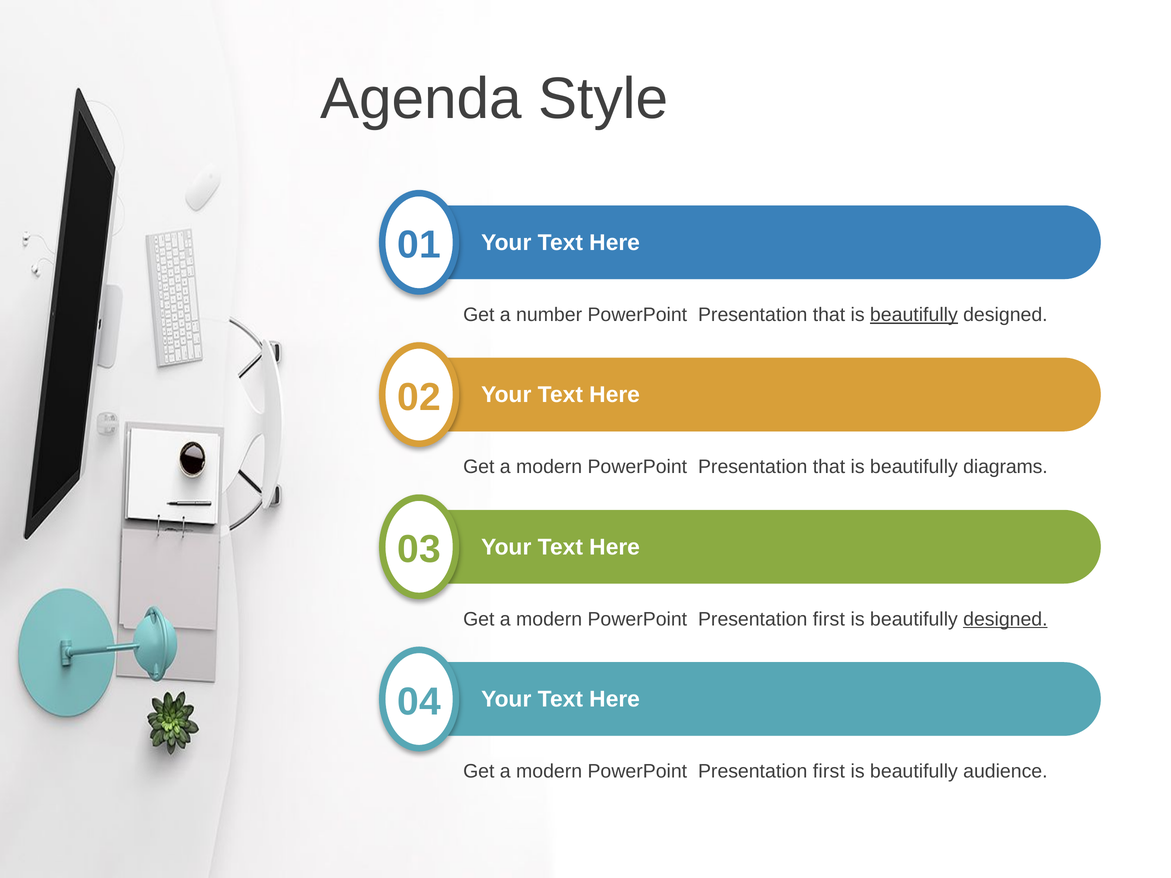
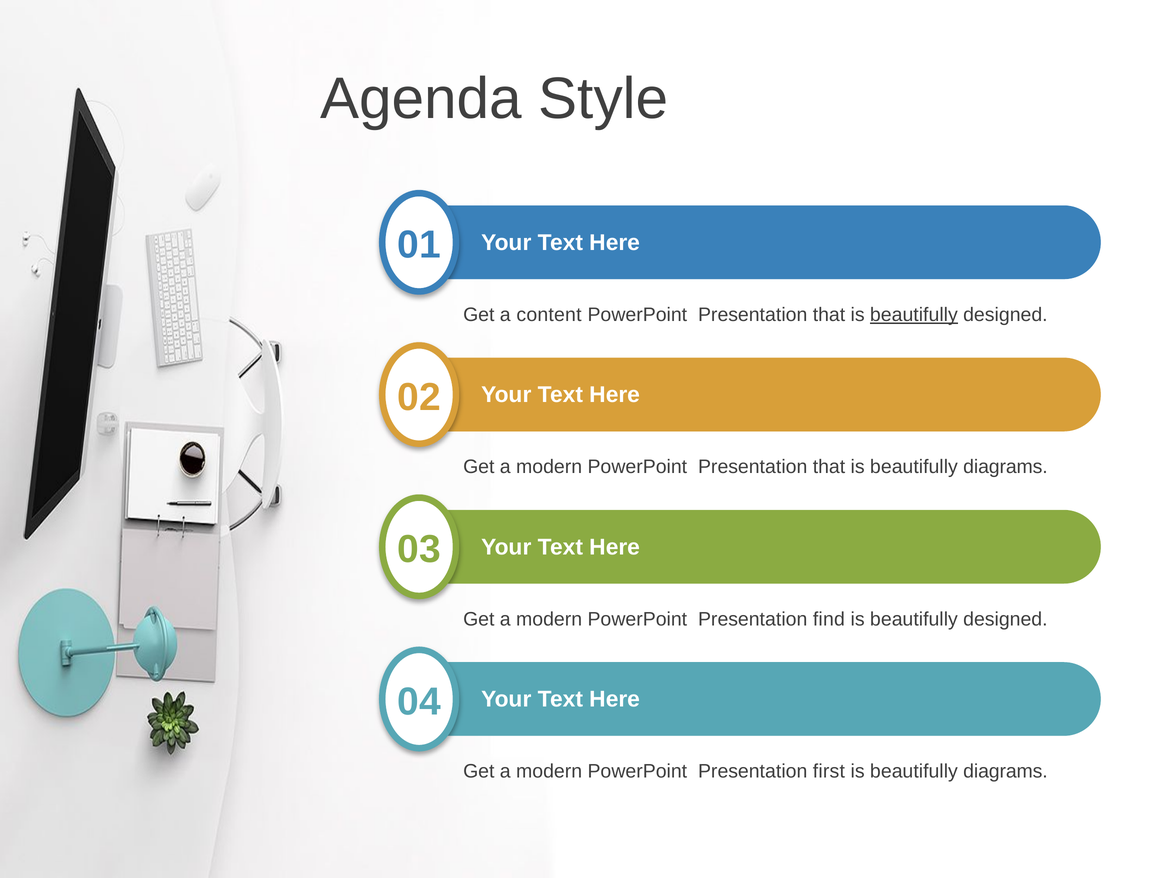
number: number -> content (549, 315)
first: first -> find (829, 619)
designed underline: present -> none (1005, 619)
audience: audience -> diagrams (1005, 772)
